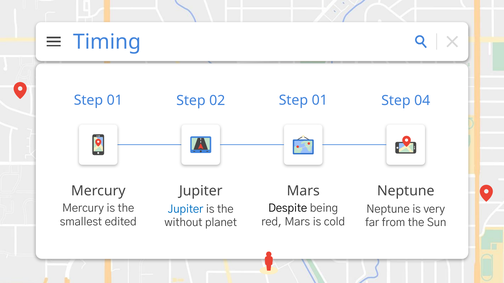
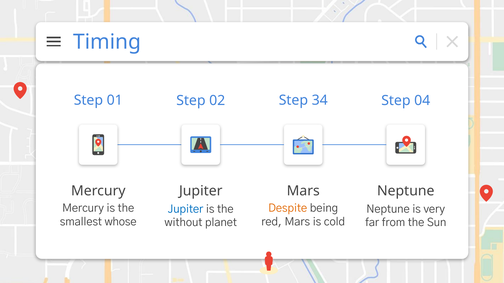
01: 01 -> 34 (320, 100)
Despite colour: black -> orange (288, 209)
edited: edited -> whose (121, 222)
